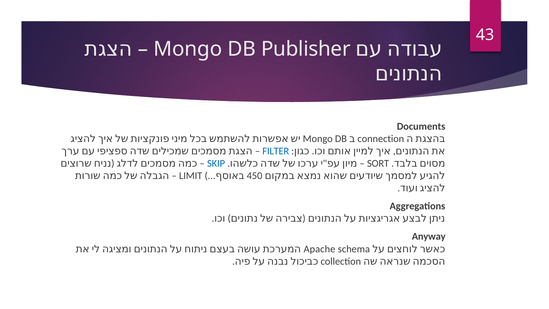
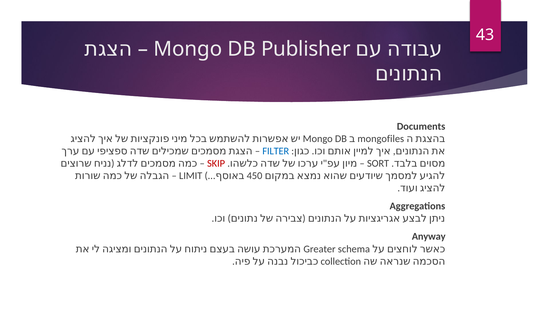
connection: connection -> mongofiles (381, 139)
SKIP colour: blue -> red (216, 163)
Apache: Apache -> Greater (320, 249)
